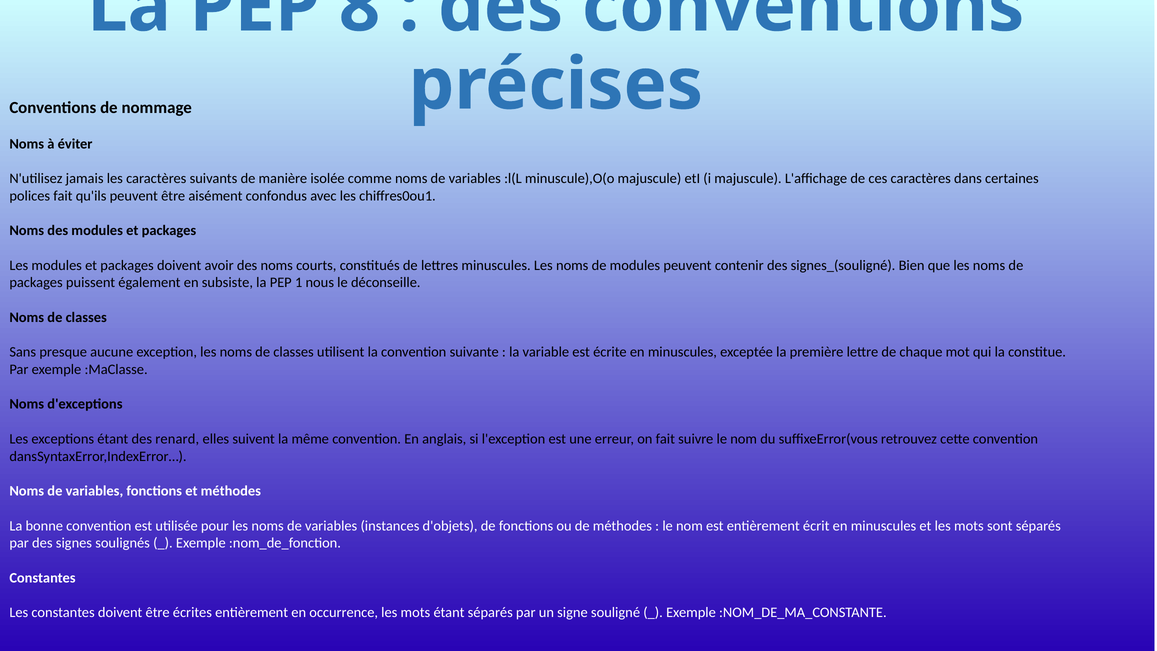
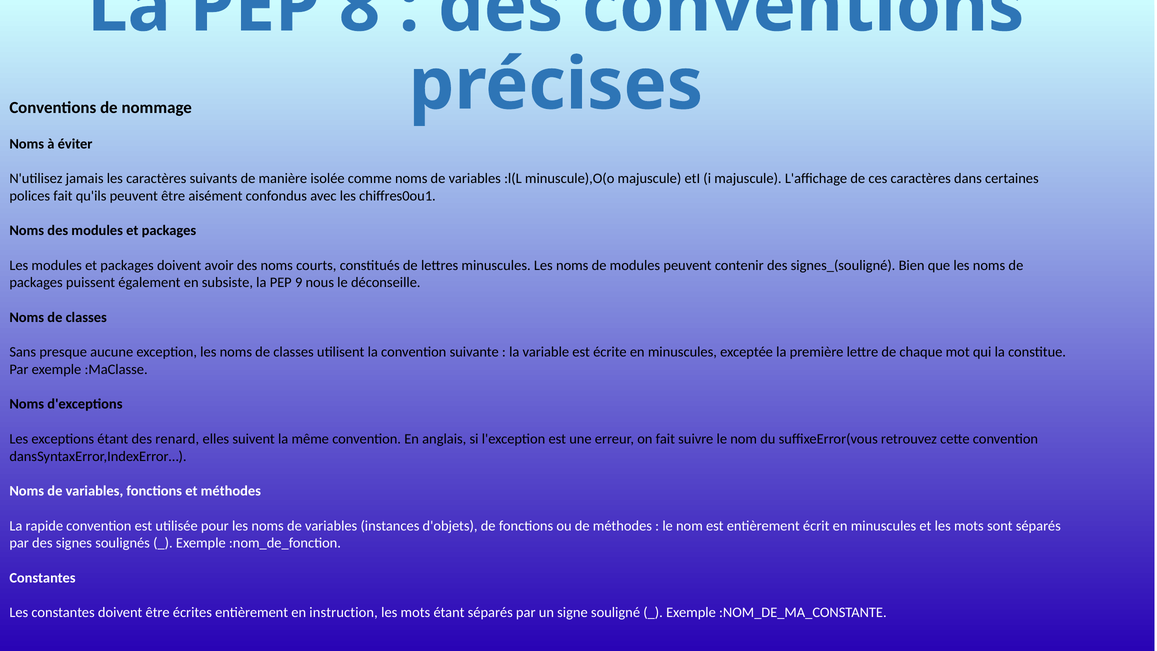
1: 1 -> 9 (299, 283)
bonne: bonne -> rapide (44, 526)
occurrence: occurrence -> instruction (344, 612)
